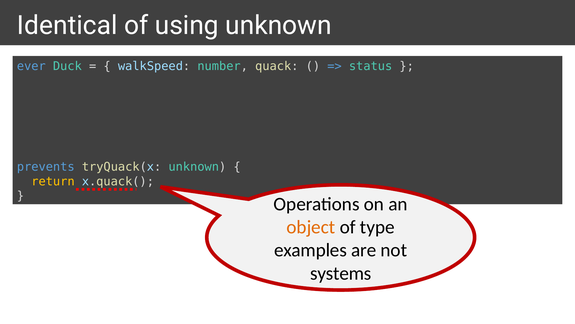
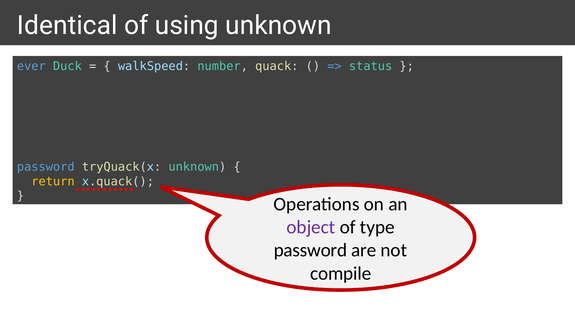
prevents: prevents -> password (46, 167)
object colour: orange -> purple (311, 227)
examples: examples -> password (310, 250)
systems: systems -> compile (341, 273)
